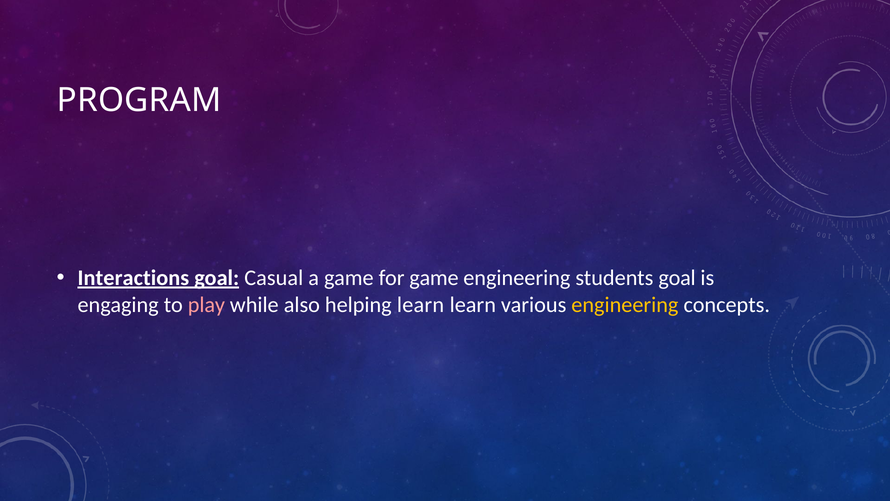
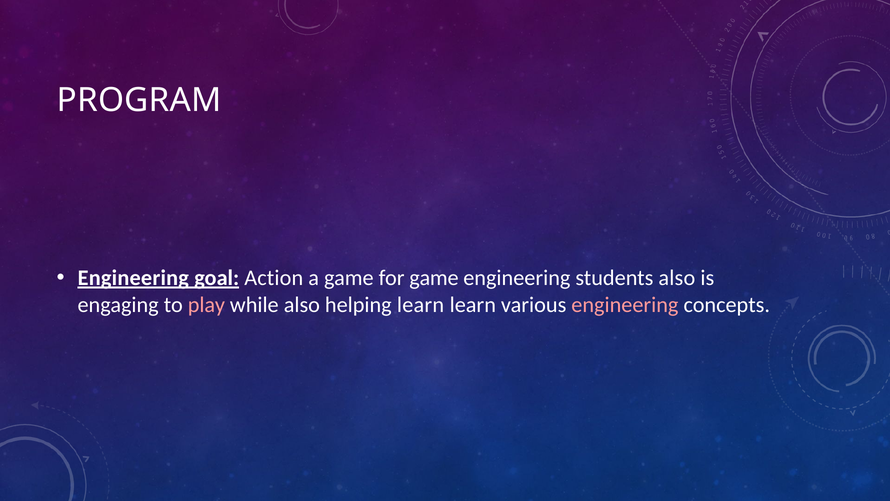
Interactions: Interactions -> Engineering (133, 278)
Casual: Casual -> Action (274, 278)
students goal: goal -> also (677, 278)
engineering colour: yellow -> pink (625, 304)
